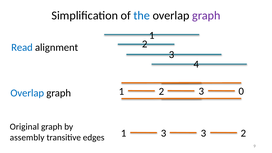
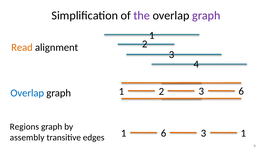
the colour: blue -> purple (142, 16)
Read colour: blue -> orange (22, 47)
3 0: 0 -> 6 (241, 91)
Original: Original -> Regions (24, 127)
edges 3: 3 -> 6 (164, 133)
3 2: 2 -> 1 (243, 133)
